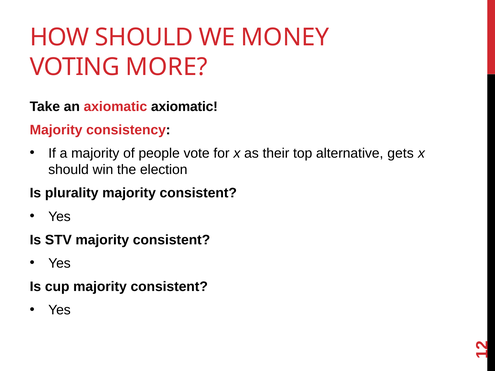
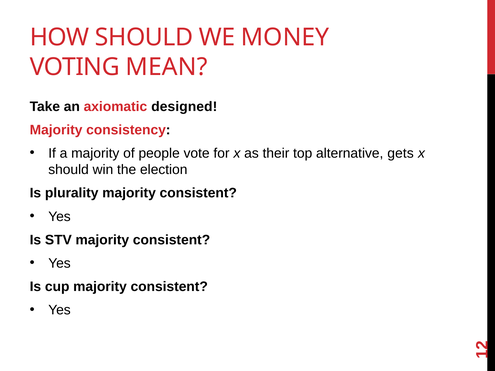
MORE: MORE -> MEAN (167, 67)
axiomatic axiomatic: axiomatic -> designed (184, 107)
